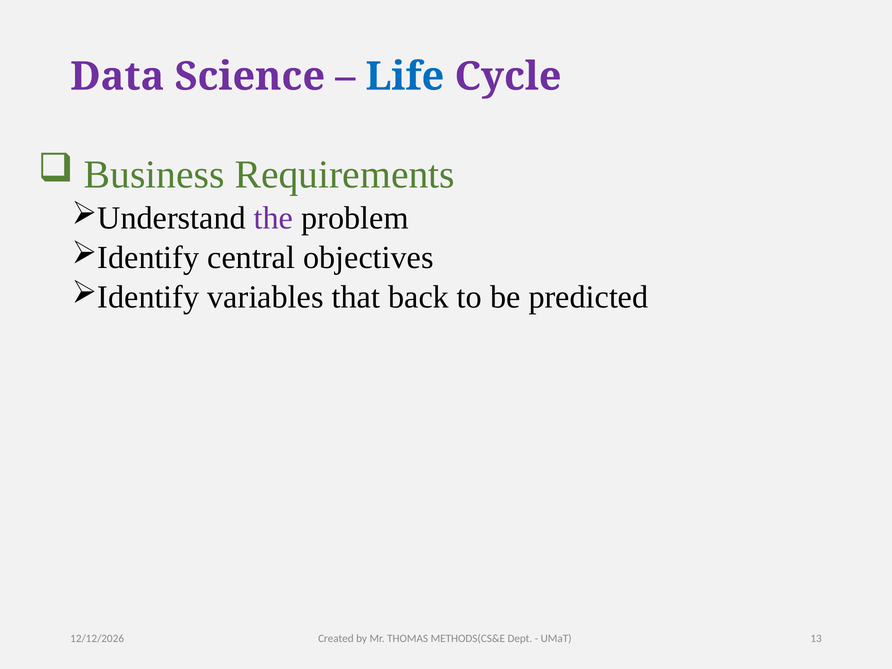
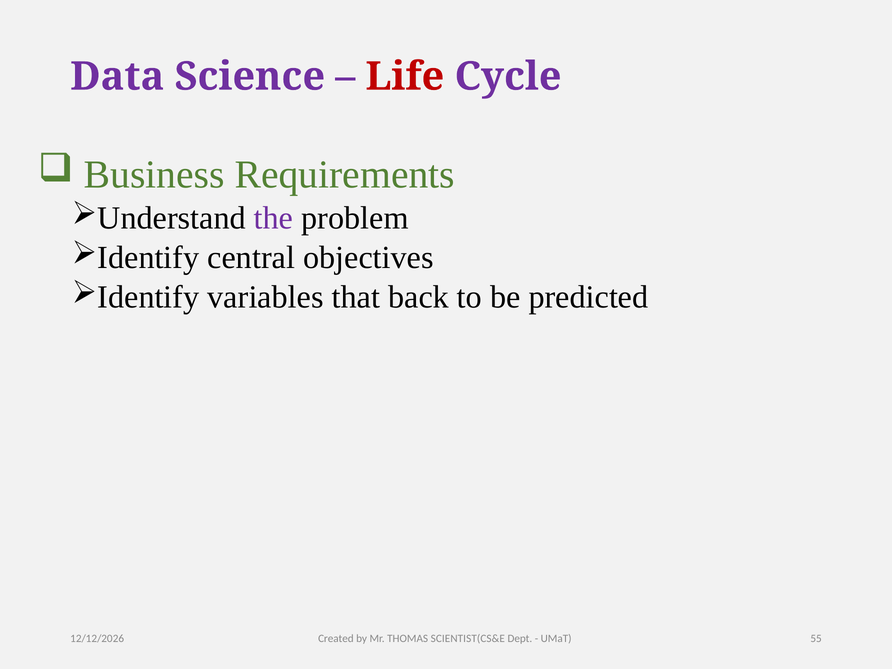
Life colour: blue -> red (405, 77)
METHODS(CS&E: METHODS(CS&E -> SCIENTIST(CS&E (468, 639)
13: 13 -> 55 (816, 639)
